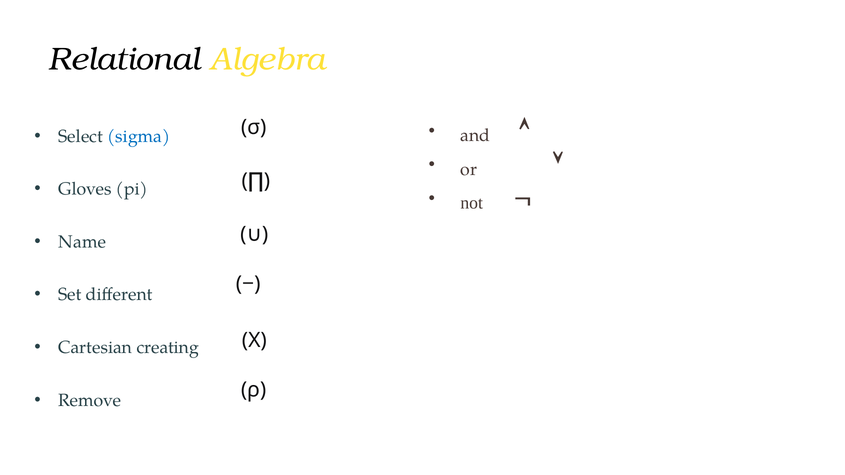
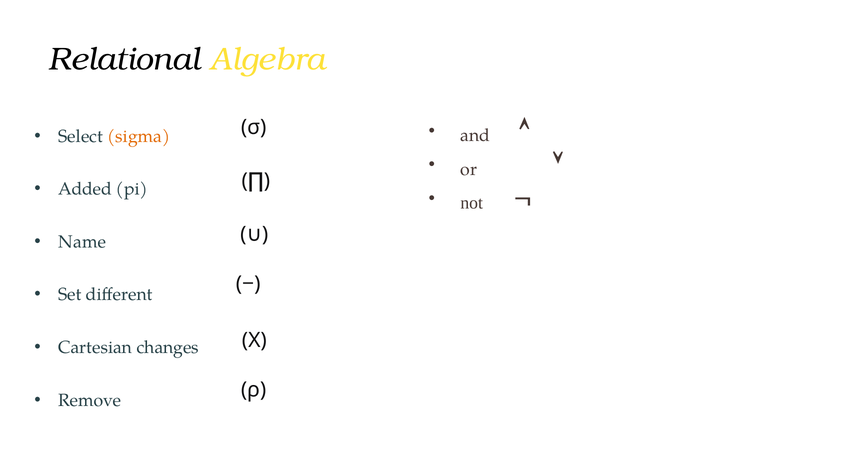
sigma colour: blue -> orange (139, 136)
Gloves: Gloves -> Added (85, 189)
creating: creating -> changes (168, 348)
